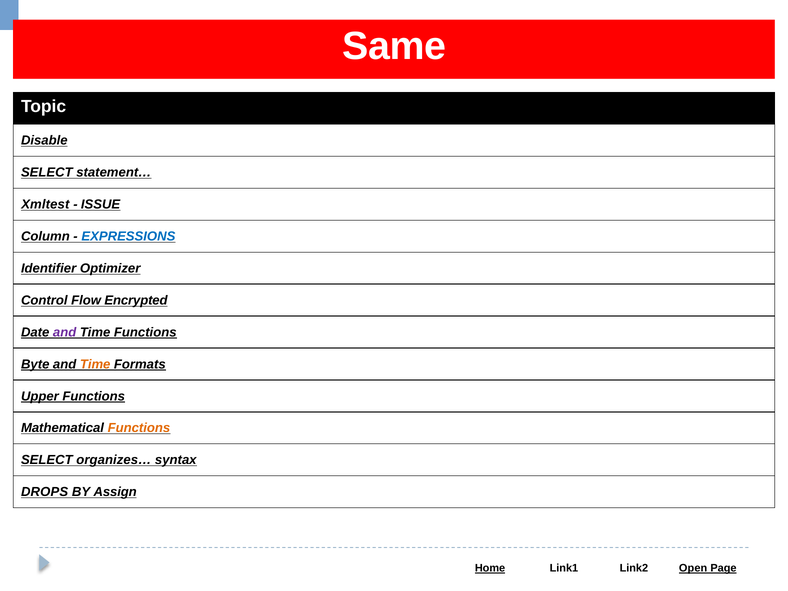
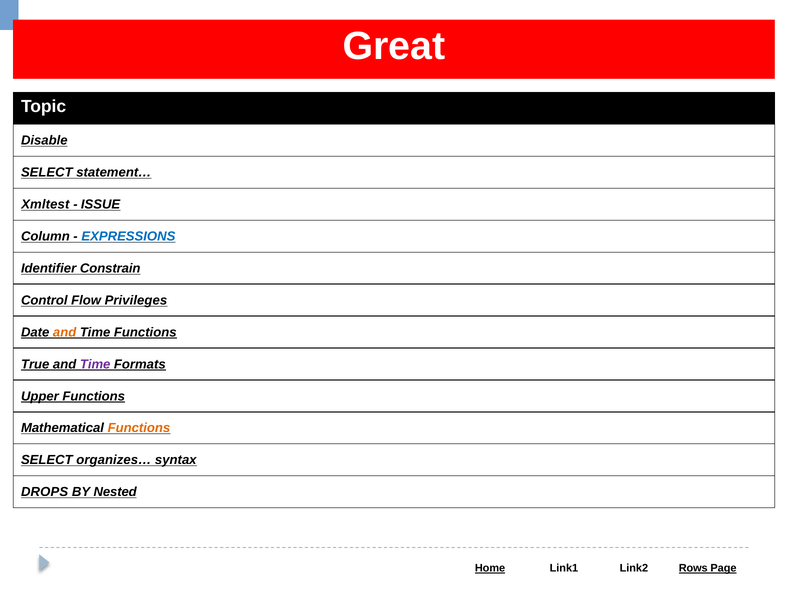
Same: Same -> Great (394, 46)
Optimizer: Optimizer -> Constrain (110, 268)
Encrypted: Encrypted -> Privileges (136, 300)
and colour: purple -> orange (65, 332)
Byte: Byte -> True (35, 364)
Time colour: orange -> purple (95, 364)
Assign: Assign -> Nested (115, 492)
Open: Open -> Rows (693, 568)
